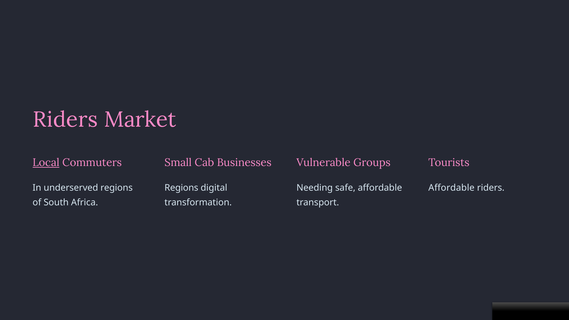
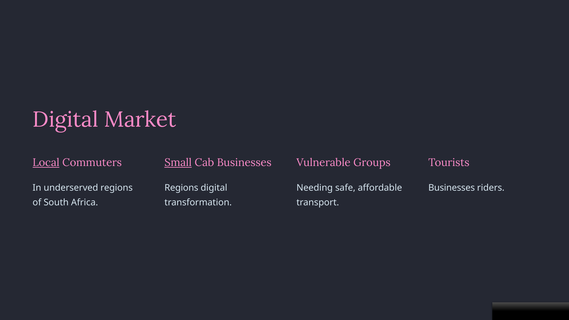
Riders: Riders -> Digital (65, 120)
Small underline: none -> present (178, 163)
Affordable: Affordable -> Businesses (452, 188)
